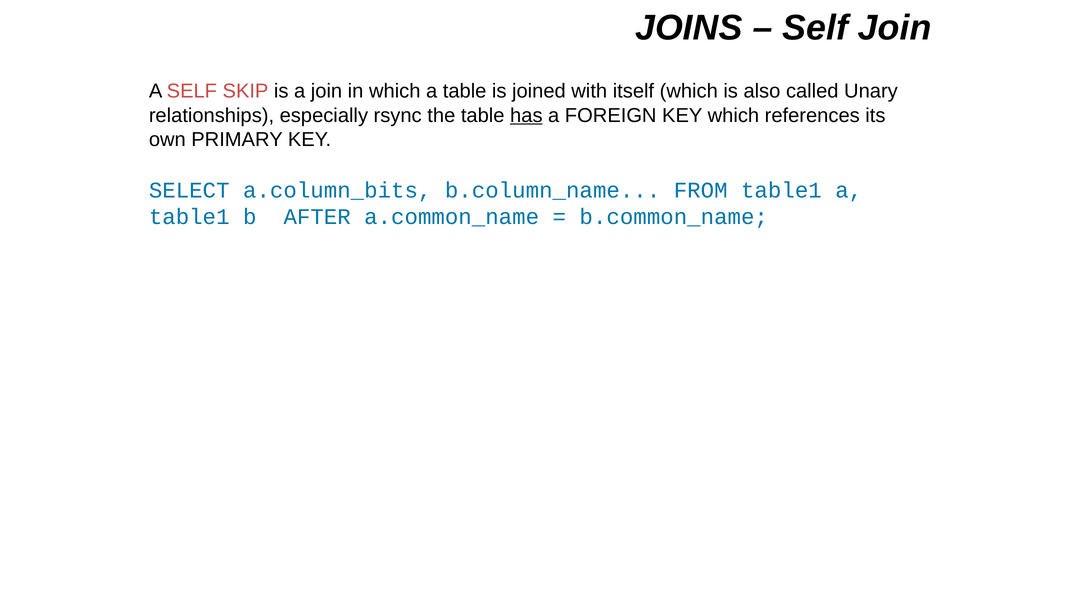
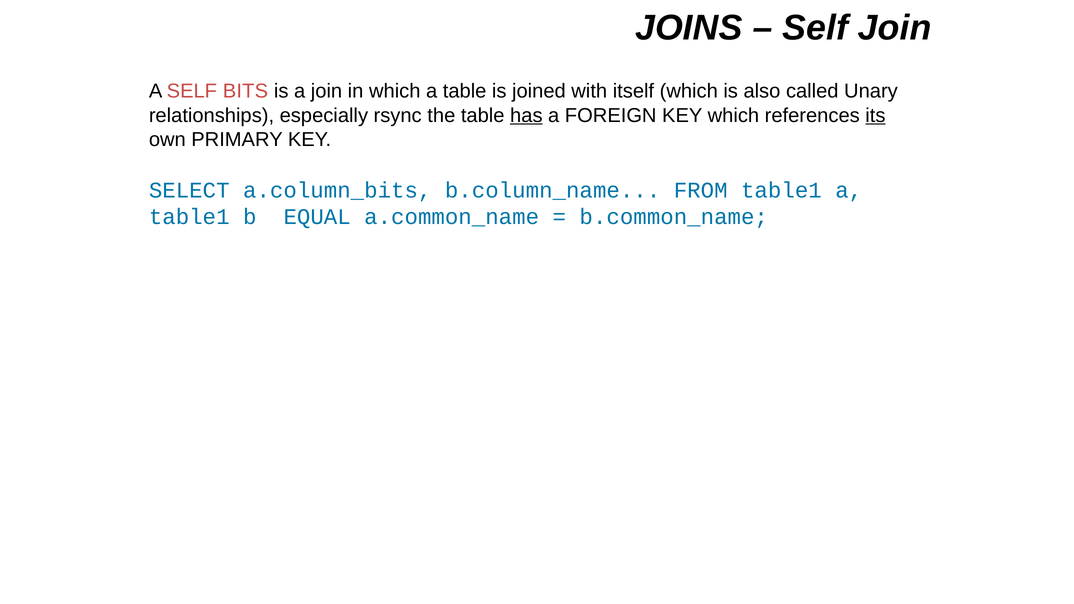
SKIP: SKIP -> BITS (245, 91)
its underline: none -> present (875, 115)
AFTER: AFTER -> EQUAL (317, 217)
